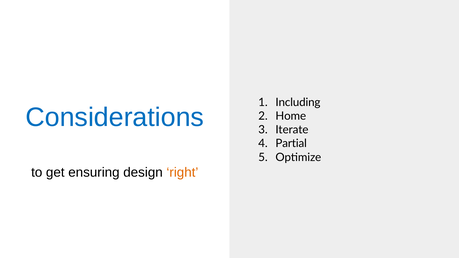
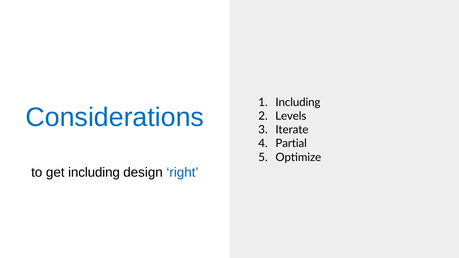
Home: Home -> Levels (291, 116)
get ensuring: ensuring -> including (94, 173)
right colour: orange -> blue (182, 173)
